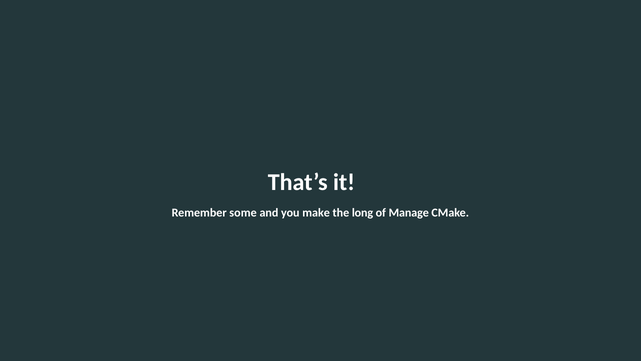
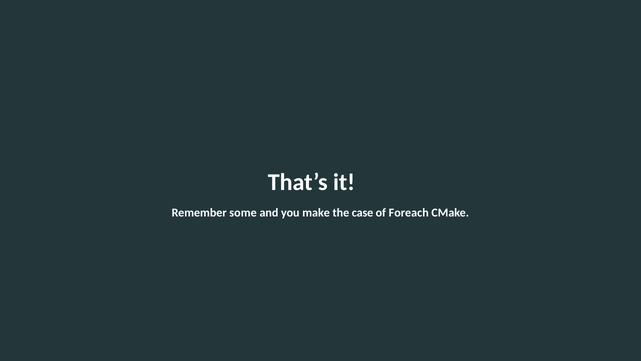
long: long -> case (363, 213)
Manage: Manage -> Foreach (409, 213)
